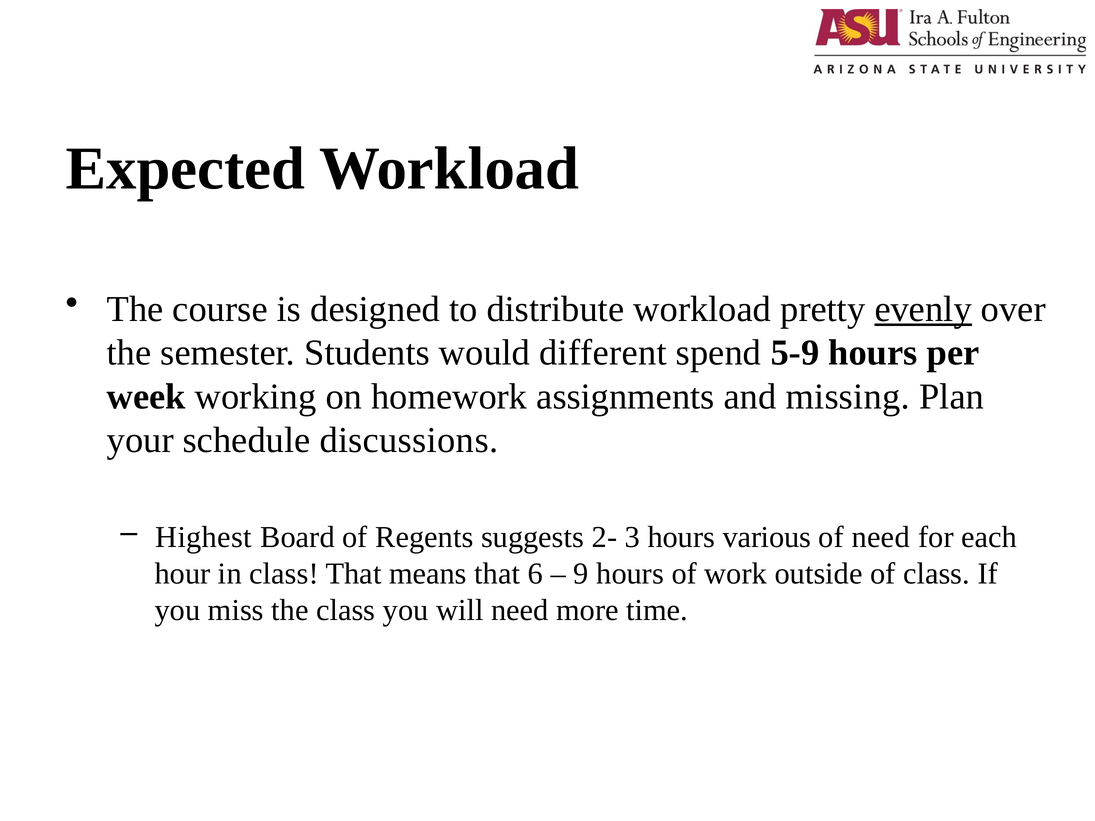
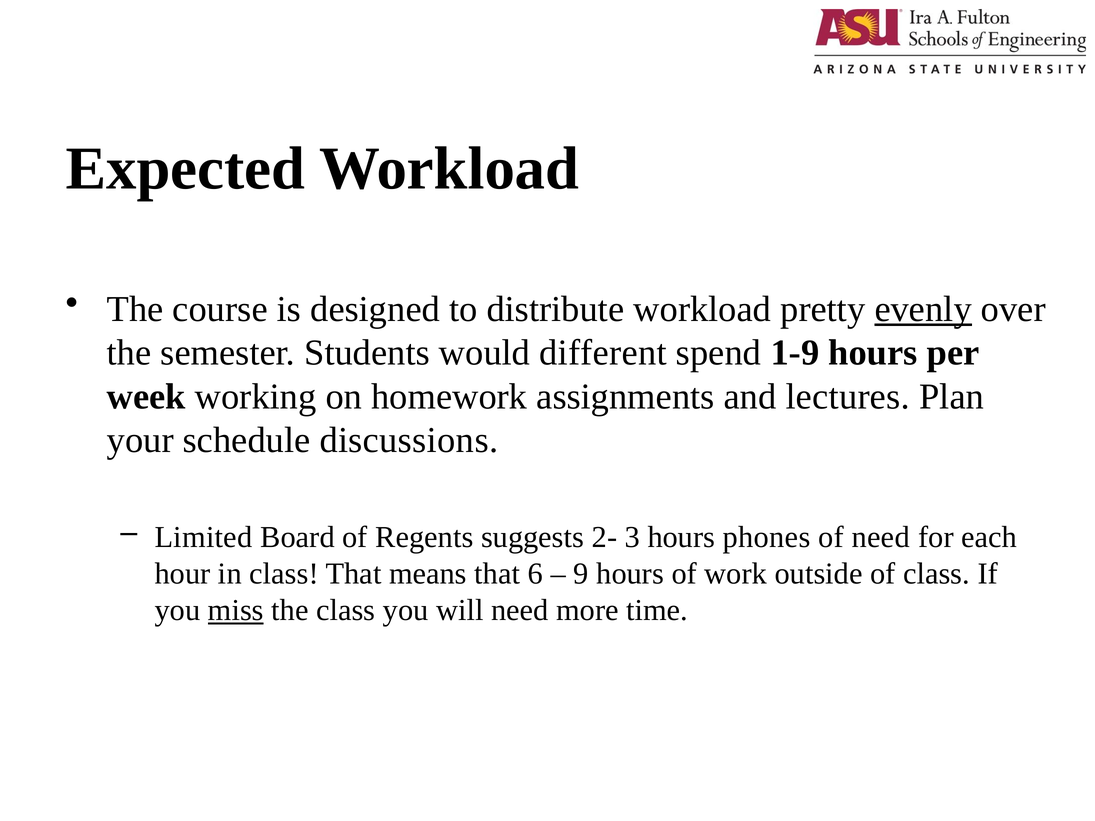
5-9: 5-9 -> 1-9 (795, 353)
missing: missing -> lectures (848, 397)
Highest: Highest -> Limited (204, 537)
various: various -> phones (767, 537)
miss underline: none -> present (236, 610)
